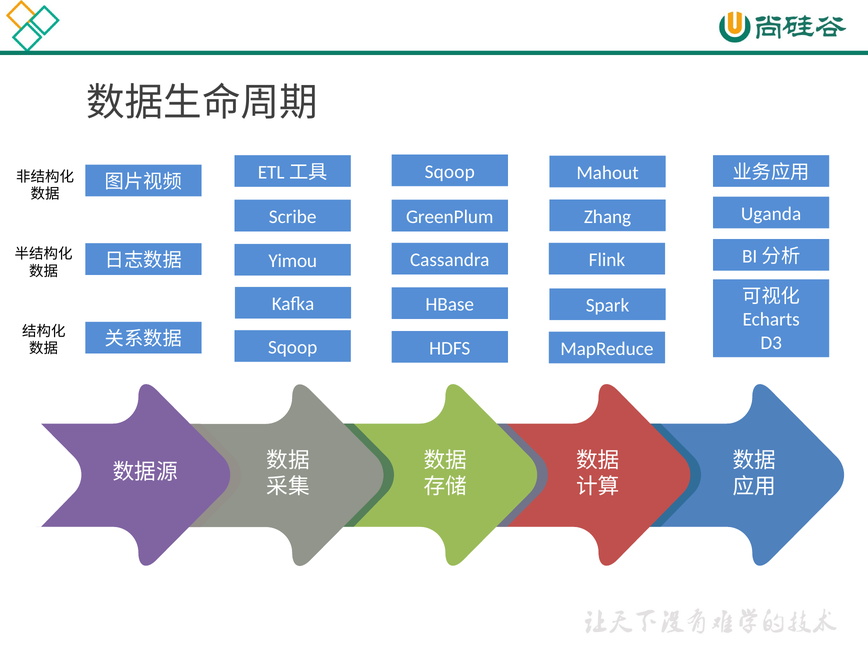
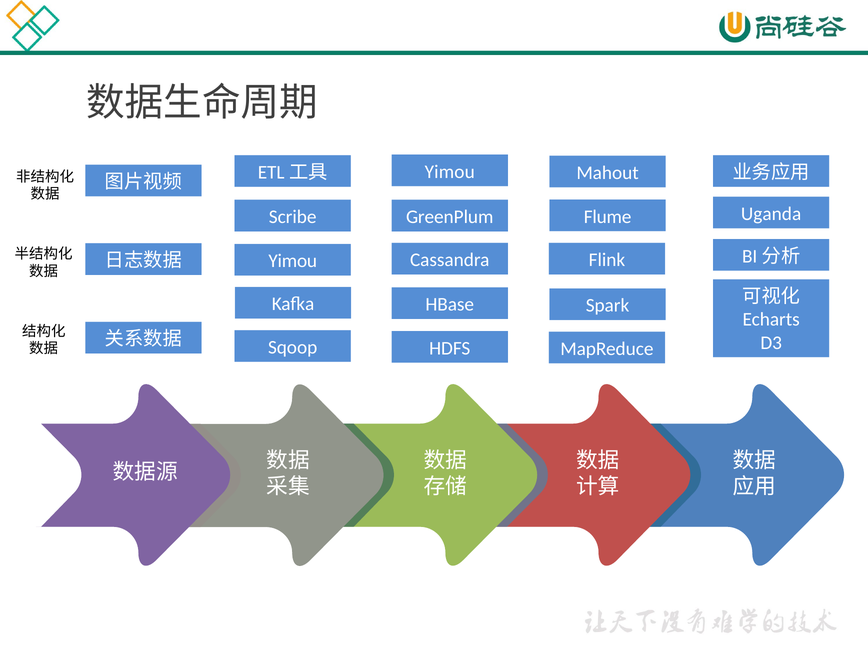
Sqoop: Sqoop -> Yimou (450, 172)
Zhang: Zhang -> Flume (608, 217)
